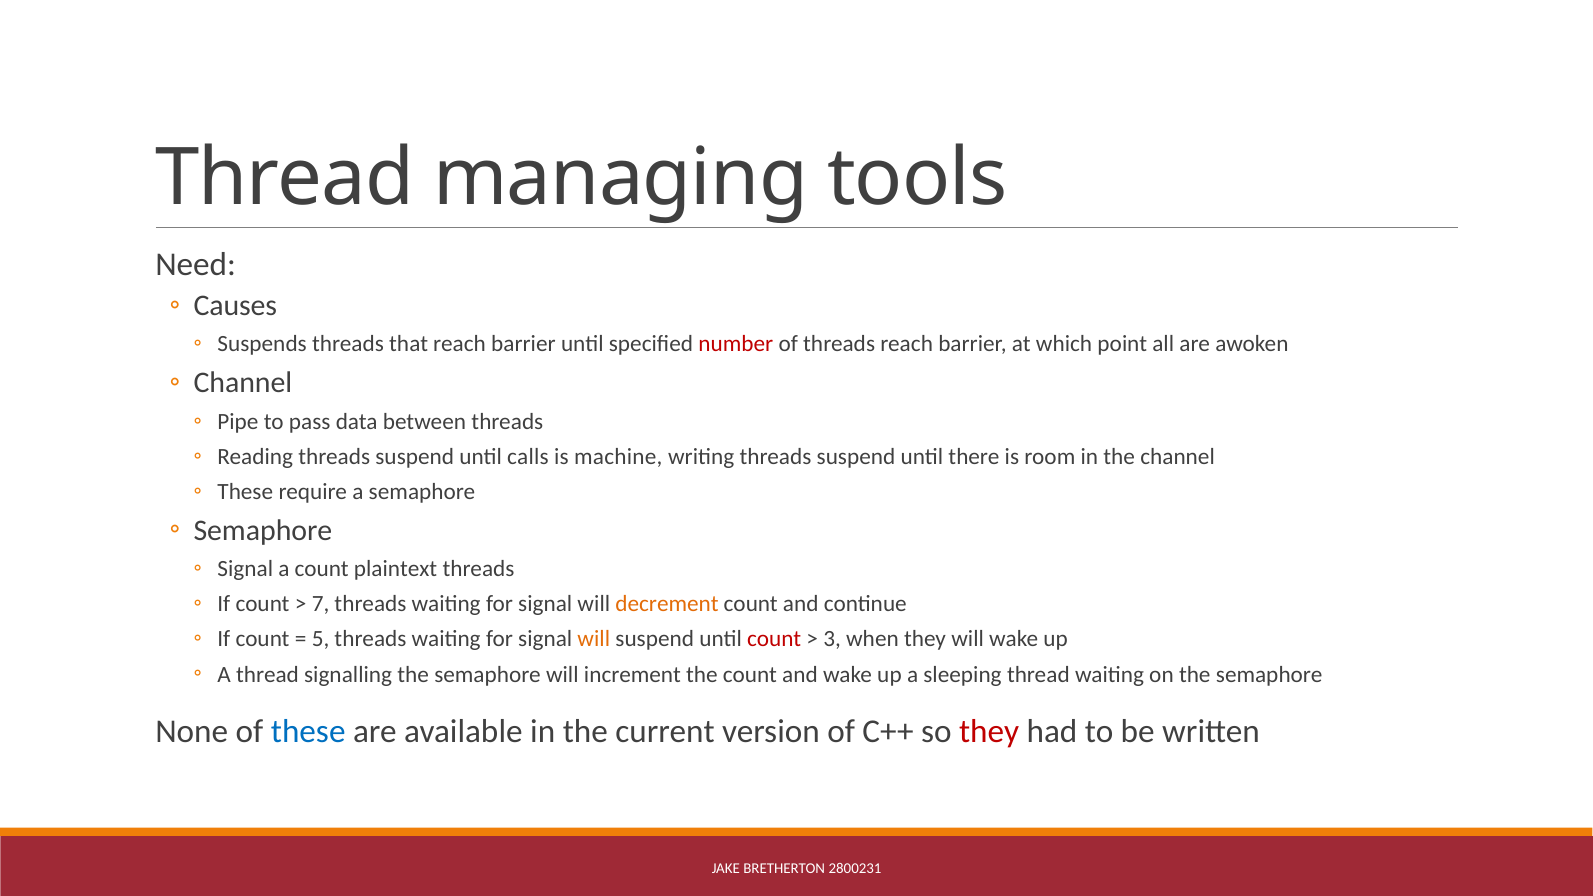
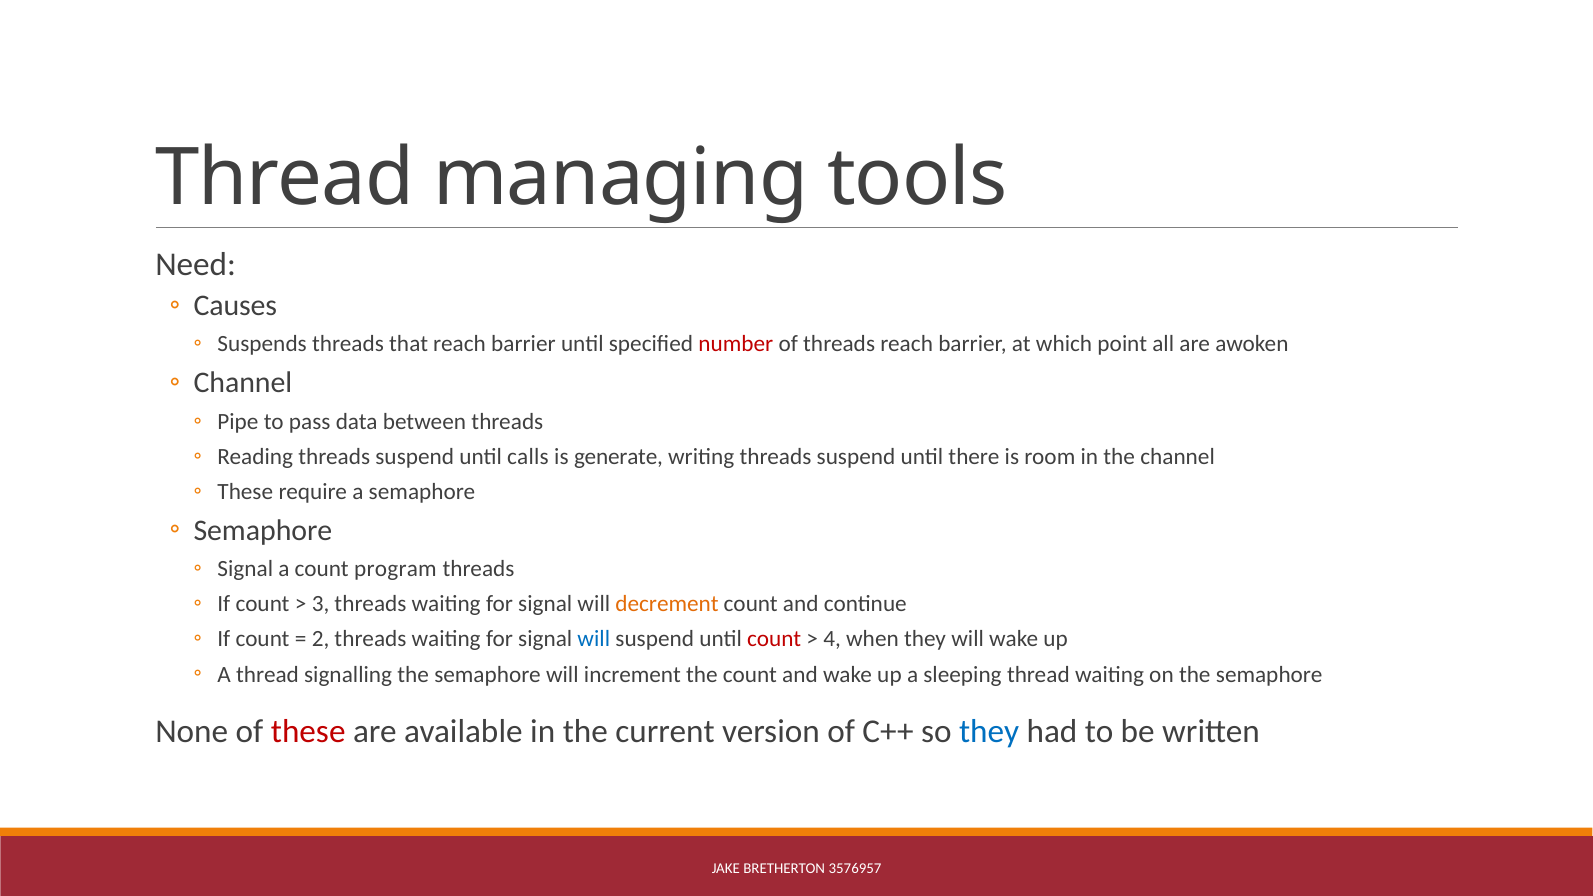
machine: machine -> generate (618, 457)
plaintext: plaintext -> program (395, 569)
7: 7 -> 3 (321, 604)
5: 5 -> 2 (321, 639)
will colour: orange -> blue (594, 639)
3: 3 -> 4 (832, 639)
these colour: blue -> red (308, 731)
they colour: red -> blue (989, 731)
2800231: 2800231 -> 3576957 (855, 869)
